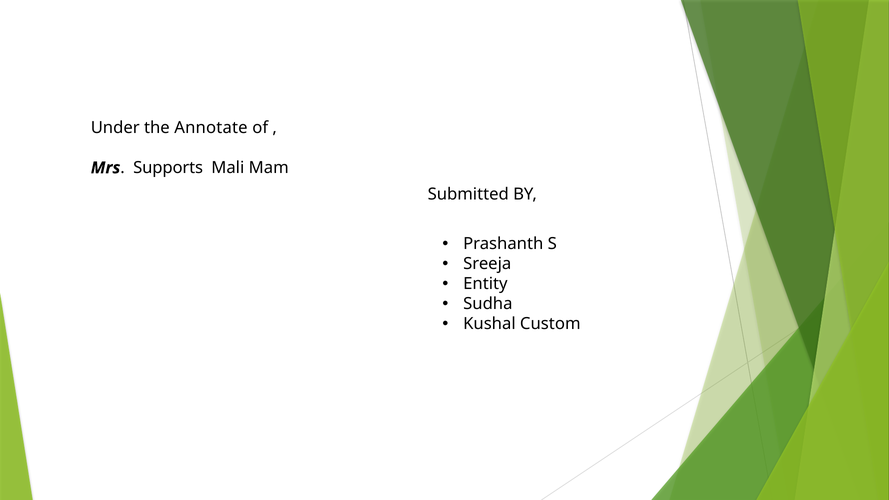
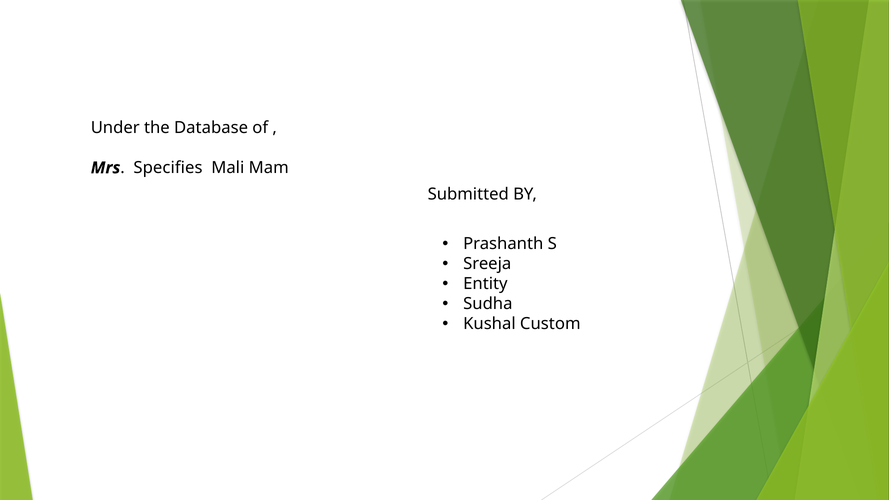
Annotate: Annotate -> Database (211, 128)
Supports: Supports -> Specifies (168, 168)
